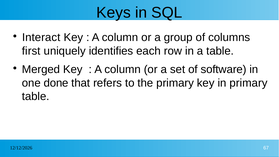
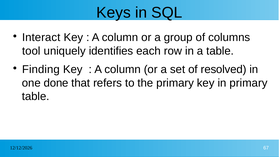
first: first -> tool (31, 51)
Merged: Merged -> Finding (41, 69)
software: software -> resolved (224, 69)
